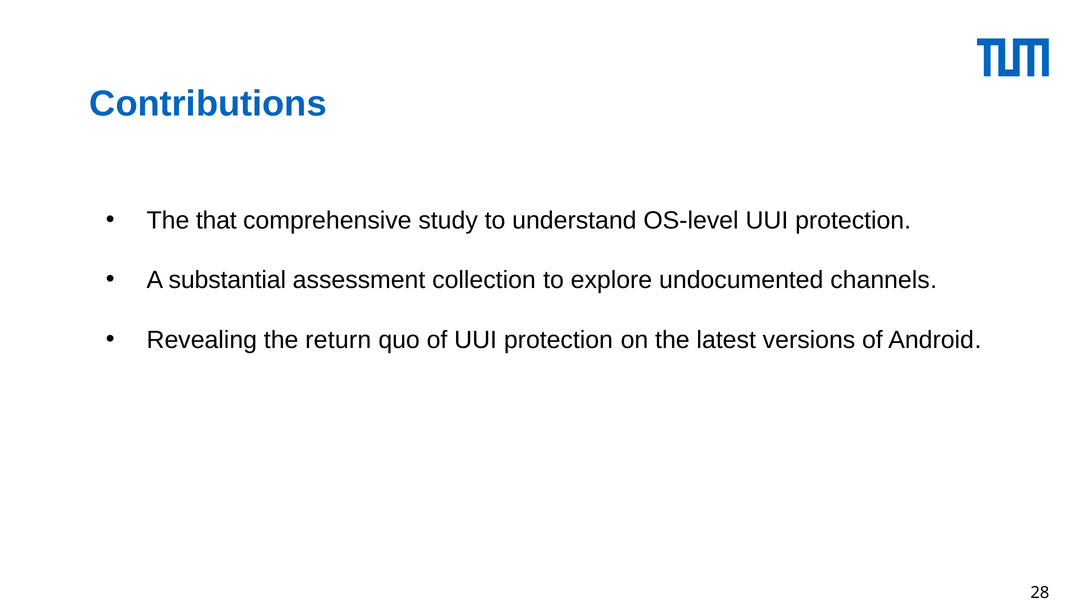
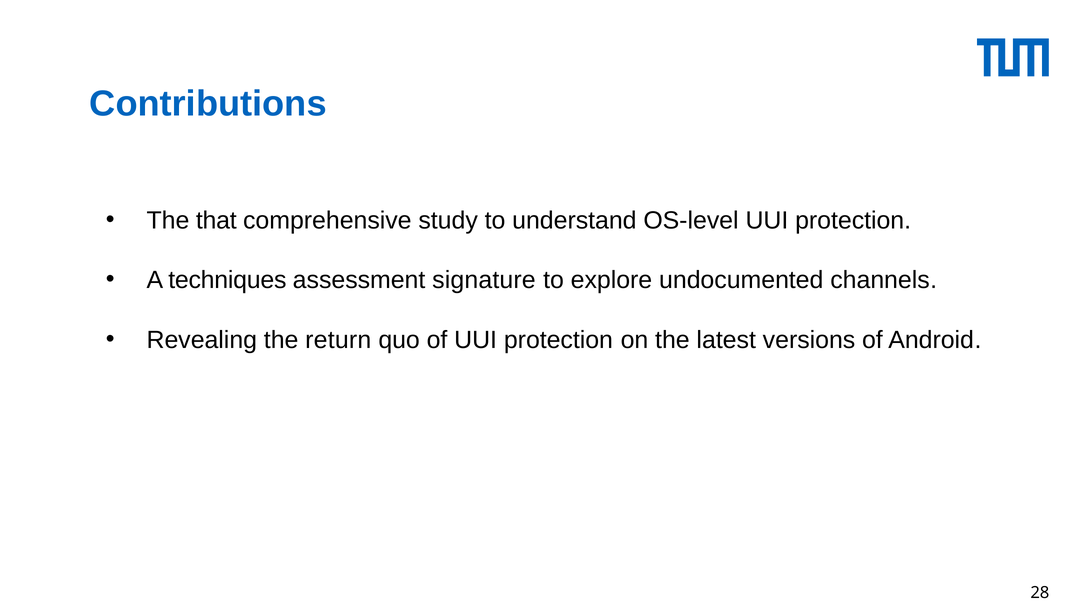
substantial: substantial -> techniques (227, 280)
collection: collection -> signature (484, 280)
